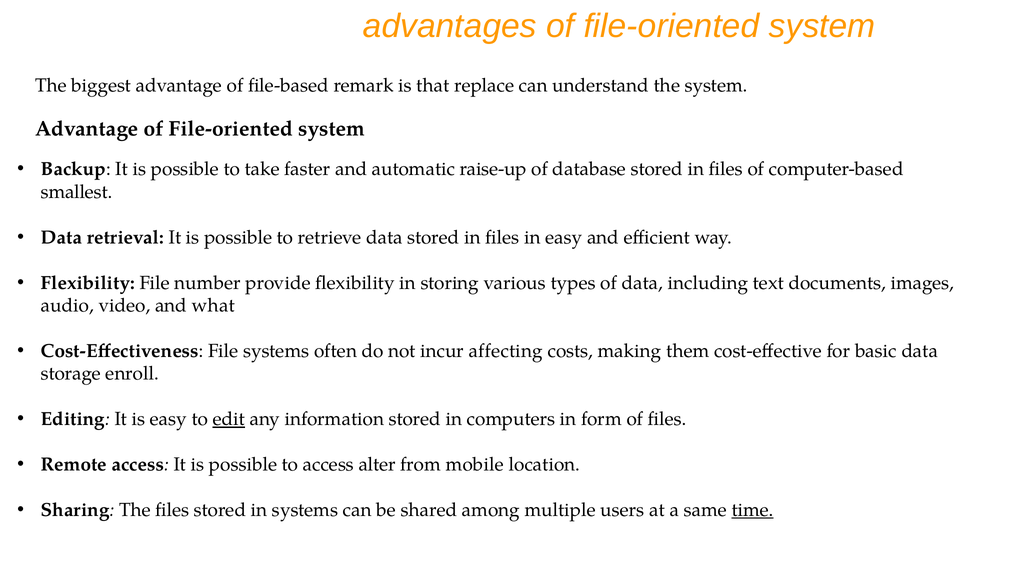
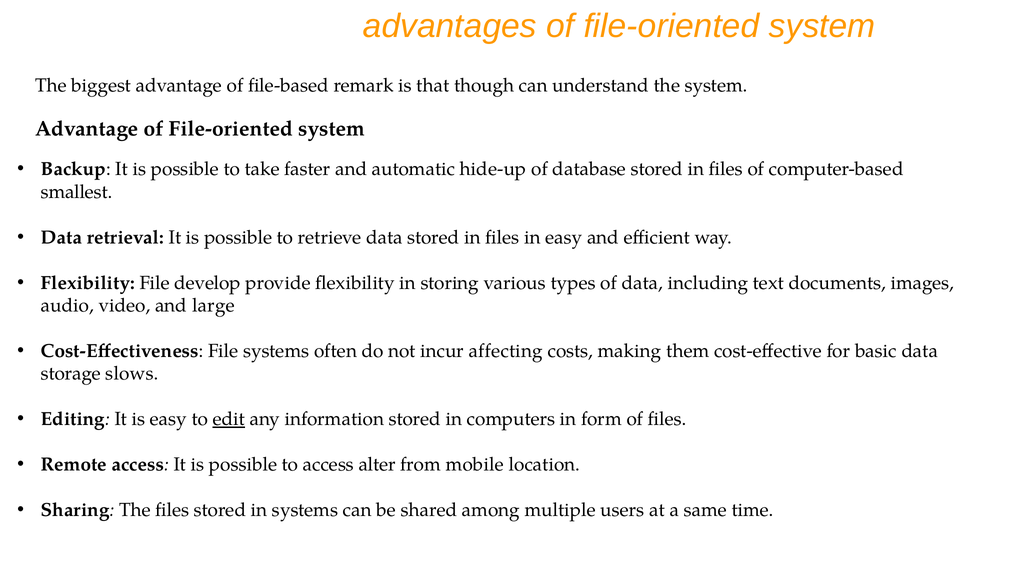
replace: replace -> though (484, 86)
raise-up: raise-up -> hide-up (493, 169)
number: number -> develop (208, 283)
what: what -> large (213, 305)
enroll: enroll -> slows (132, 373)
time underline: present -> none (753, 510)
